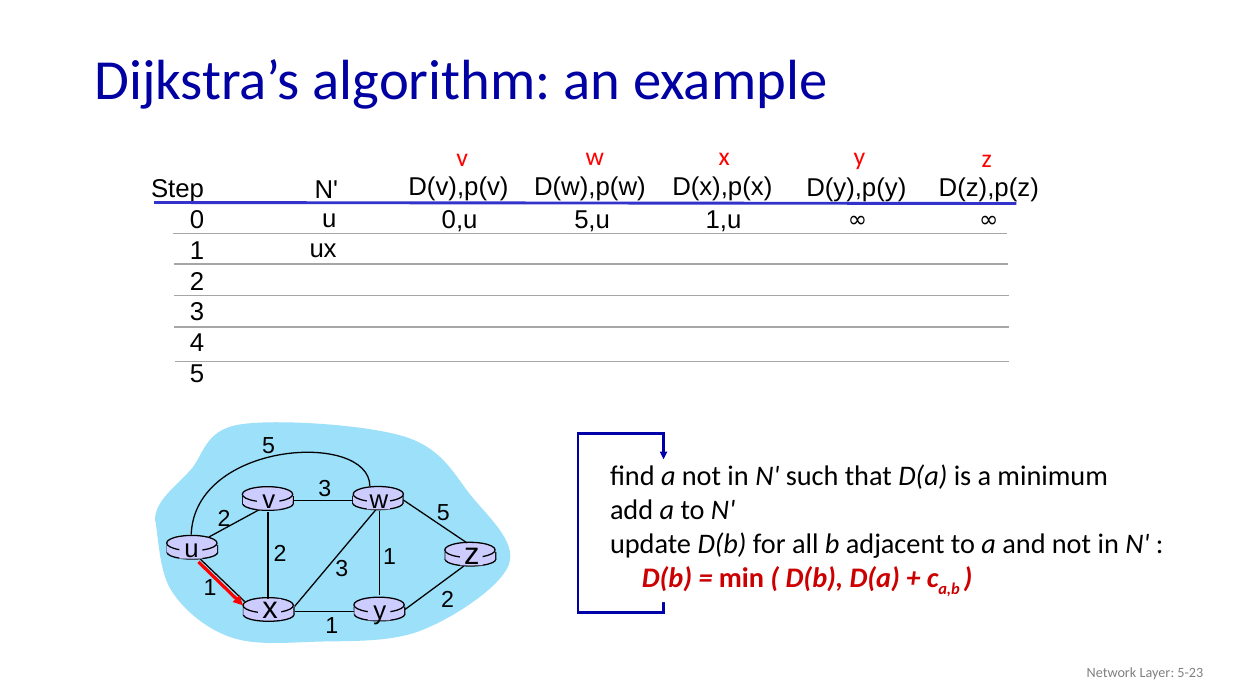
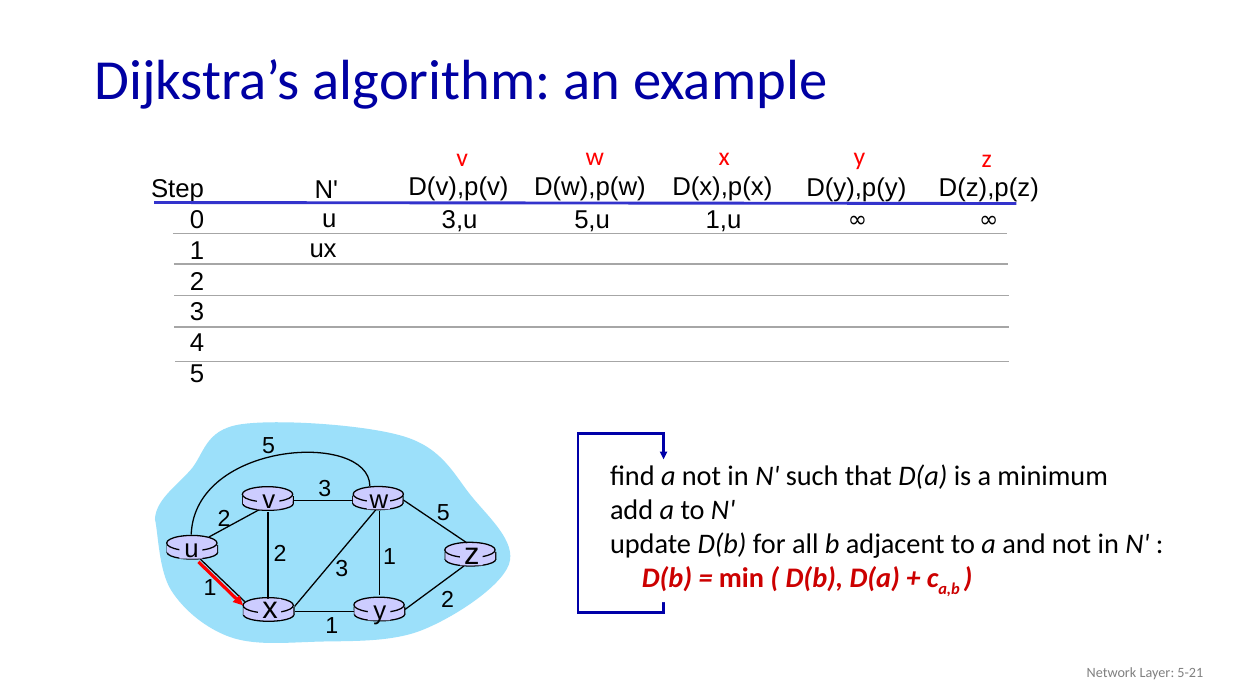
0,u: 0,u -> 3,u (460, 220)
5-23: 5-23 -> 5-21 (1190, 673)
